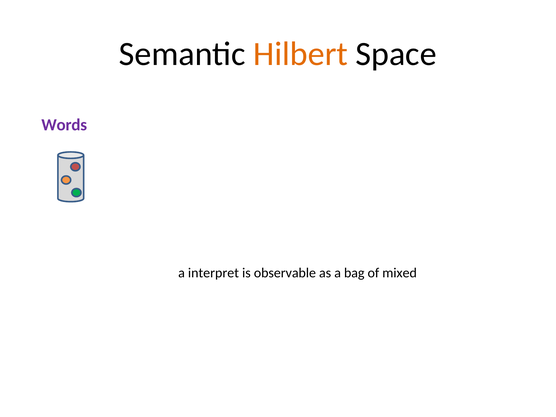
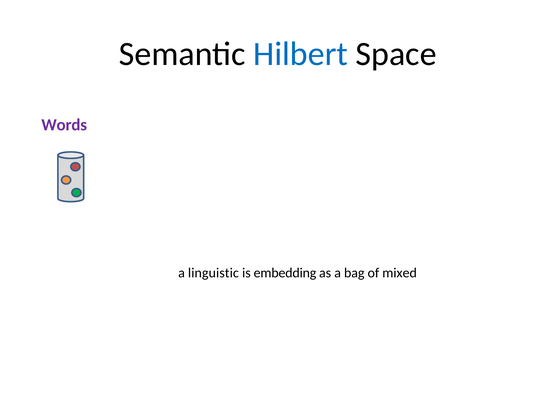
Hilbert colour: orange -> blue (301, 54)
interpret: interpret -> linguistic (213, 273)
observable: observable -> embedding (285, 273)
